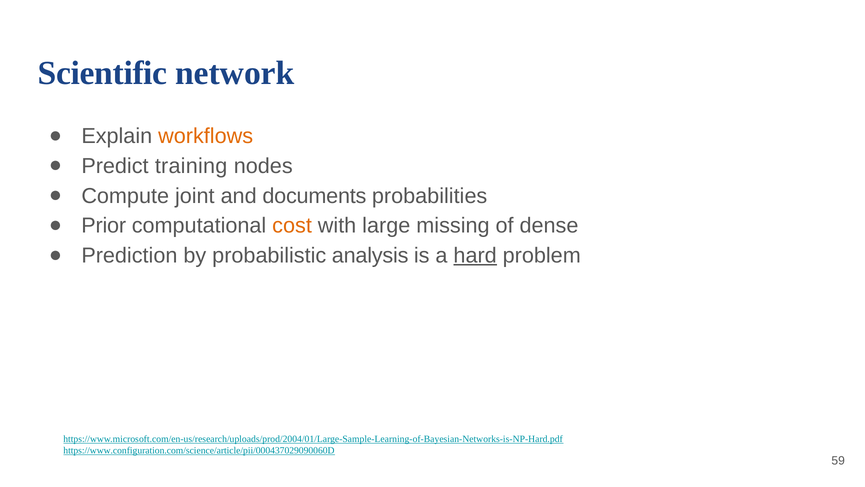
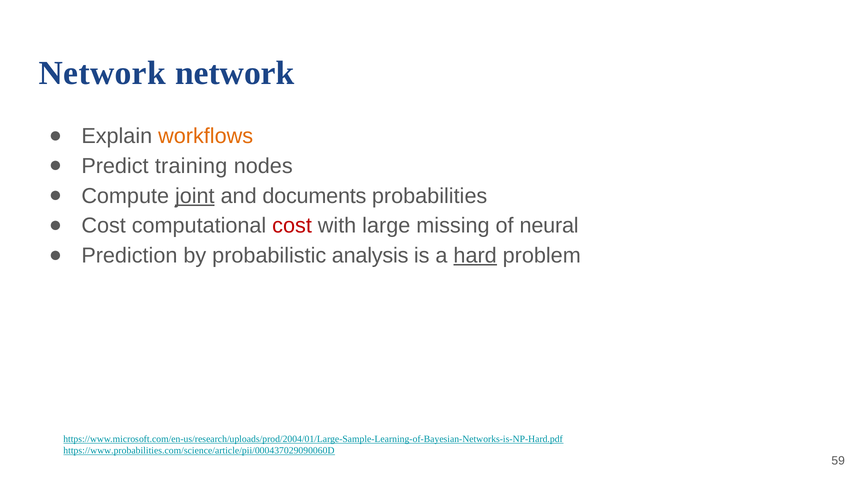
Scientific: Scientific -> Network (102, 73)
joint underline: none -> present (195, 196)
Prior: Prior -> Cost (104, 226)
cost colour: orange -> red (292, 226)
dense: dense -> neural (549, 226)
https://www.configuration.com/science/article/pii/000437029090060D: https://www.configuration.com/science/article/pii/000437029090060D -> https://www.probabilities.com/science/article/pii/000437029090060D (199, 450)
